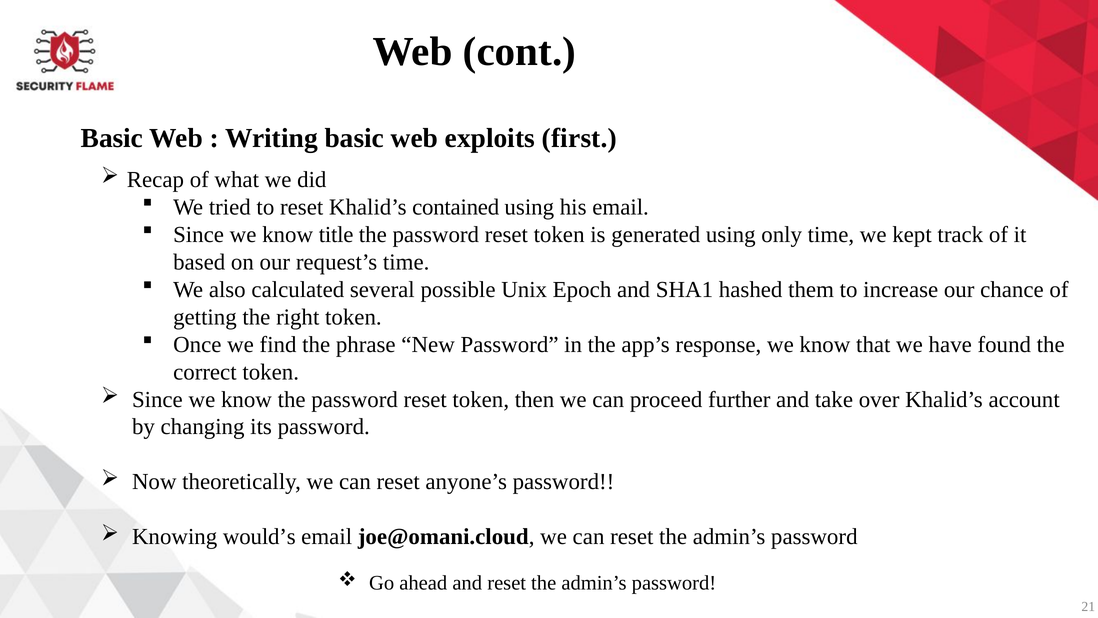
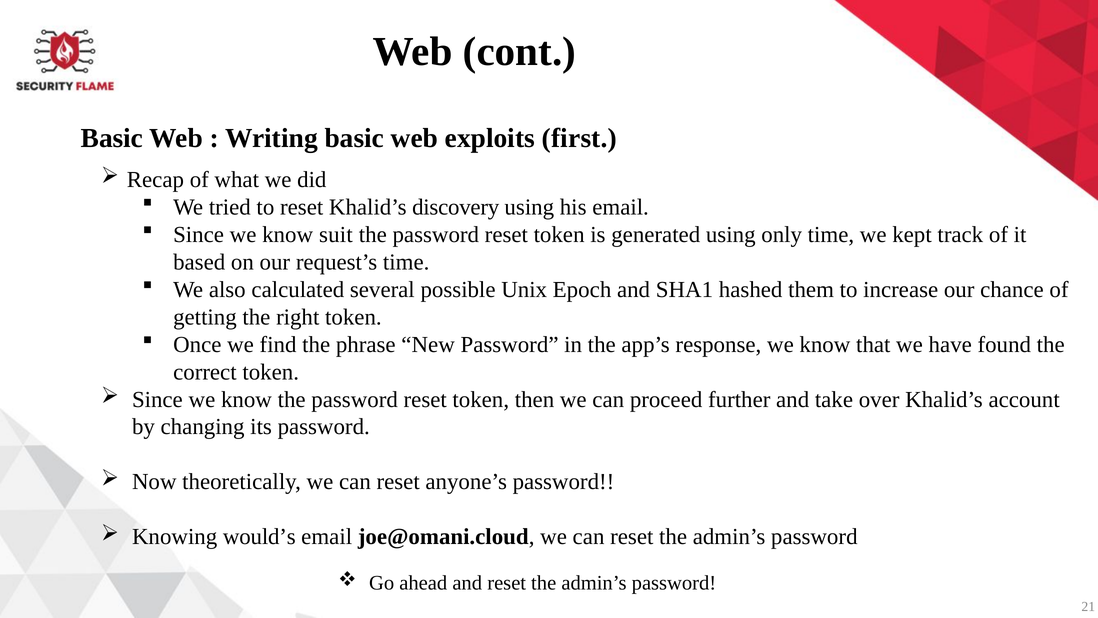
contained: contained -> discovery (456, 207)
title: title -> suit (336, 234)
